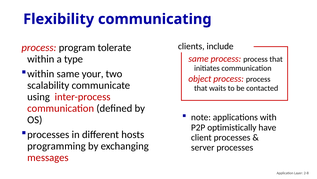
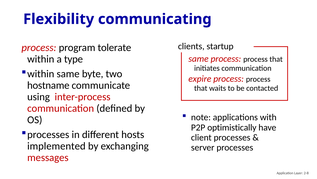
include: include -> startup (220, 46)
your: your -> byte (93, 74)
object: object -> expire (200, 79)
scalability: scalability -> hostname (48, 85)
programming: programming -> implemented (56, 145)
